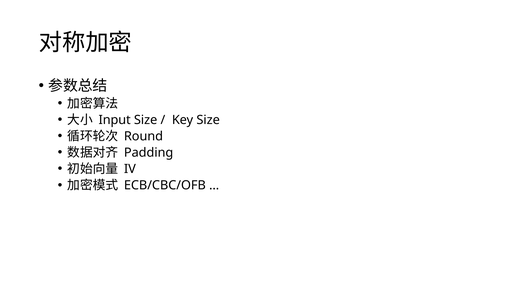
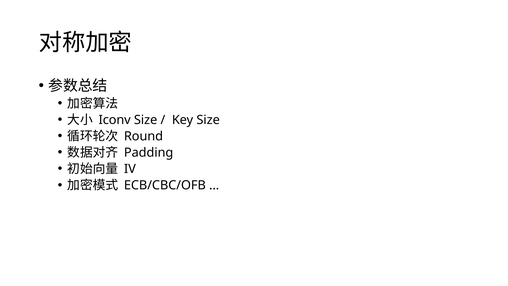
Input: Input -> Iconv (115, 120)
